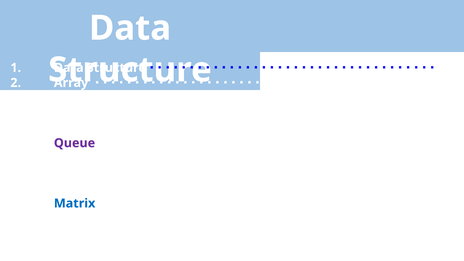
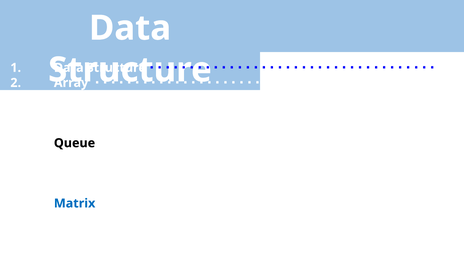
Queue colour: purple -> black (75, 143)
